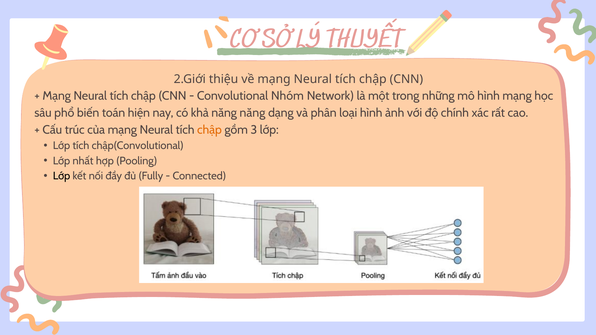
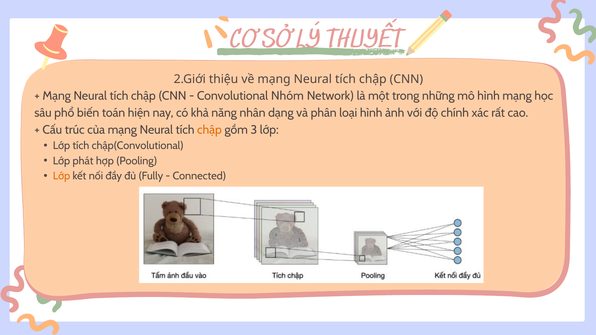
năng năng: năng -> nhân (253, 113)
nhất: nhất -> phát (83, 161)
Lớp colour: black -> orange (62, 176)
